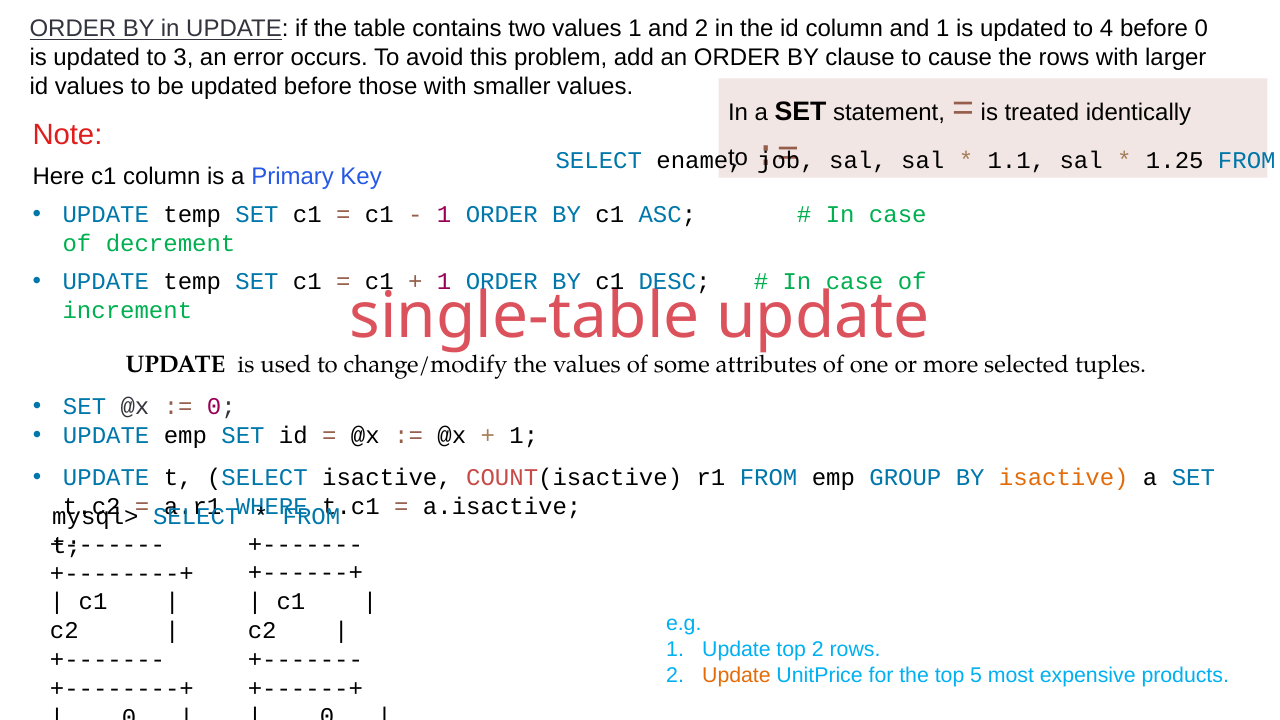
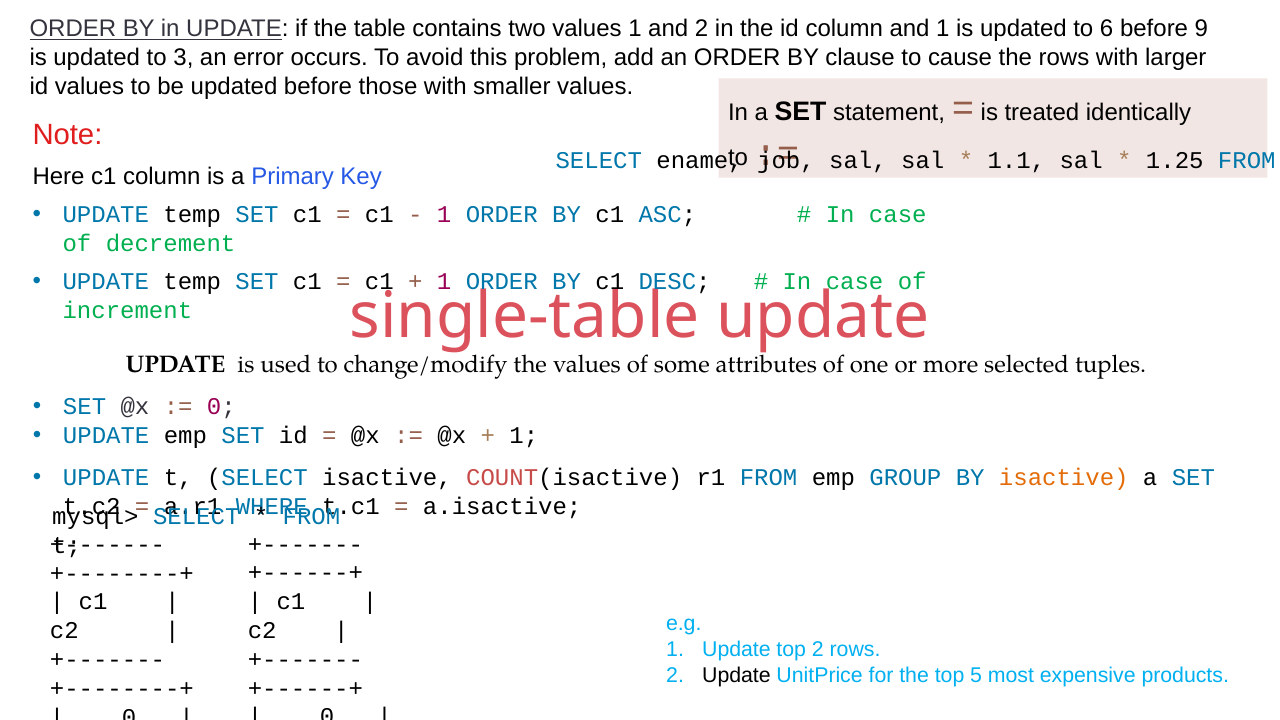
to 4: 4 -> 6 (1107, 29)
before 0: 0 -> 9 (1201, 29)
Update colour: orange -> black (736, 675)
